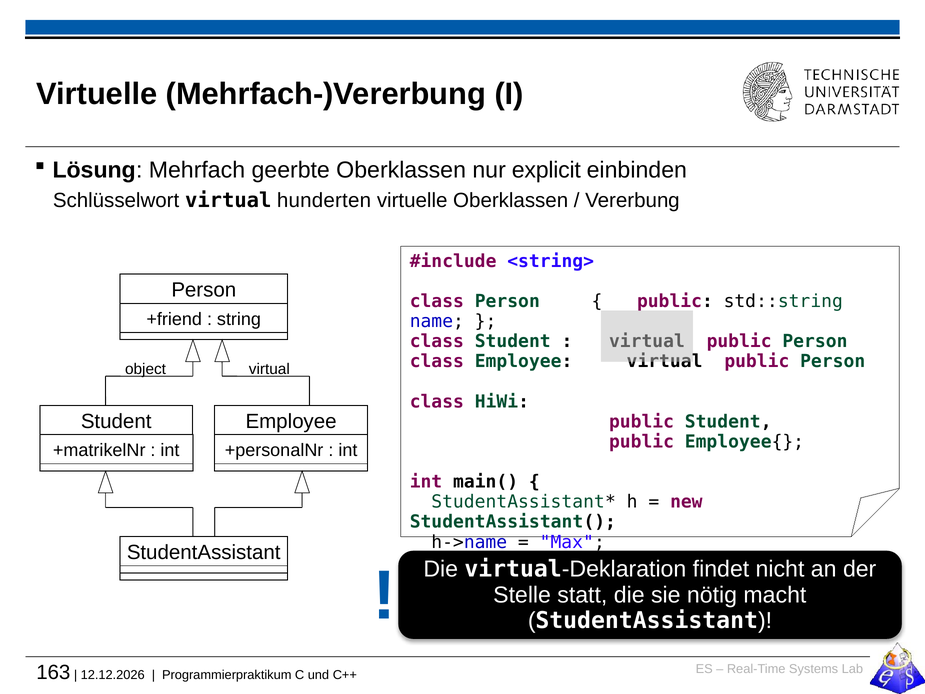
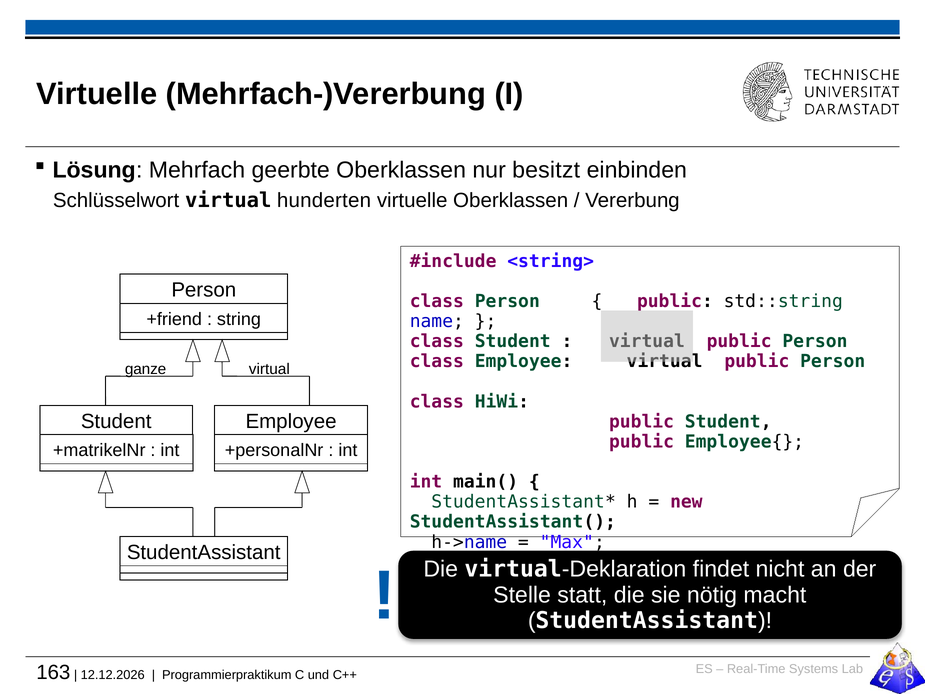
explicit: explicit -> besitzt (546, 170)
object: object -> ganze (146, 369)
